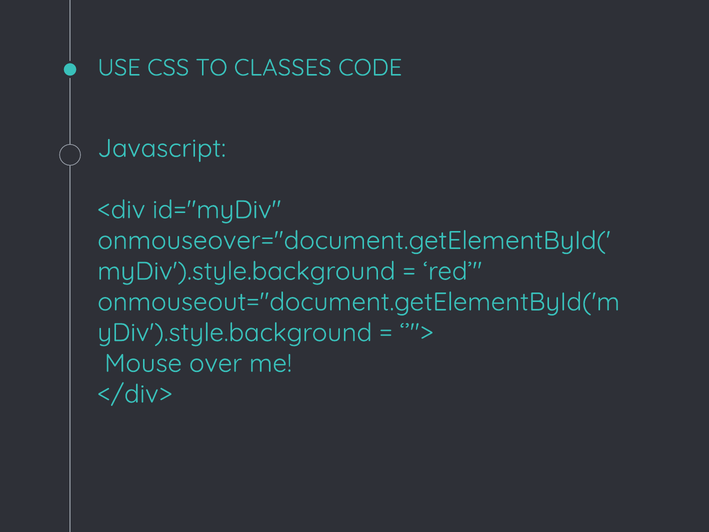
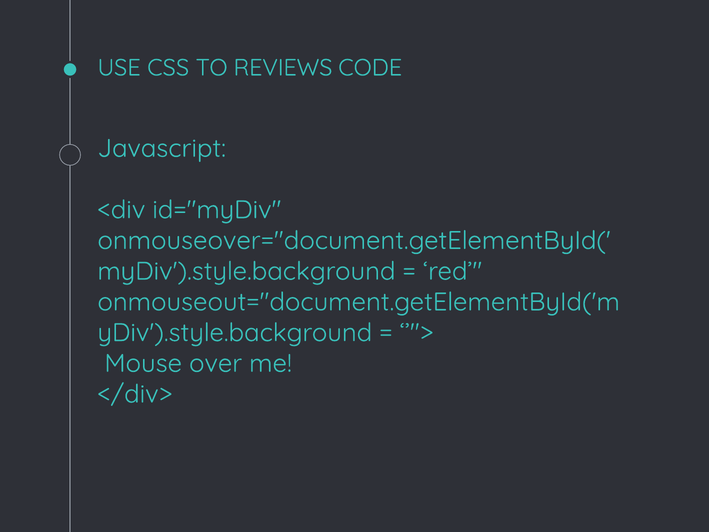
CLASSES: CLASSES -> REVIEWS (283, 68)
